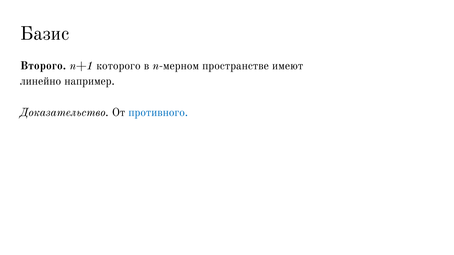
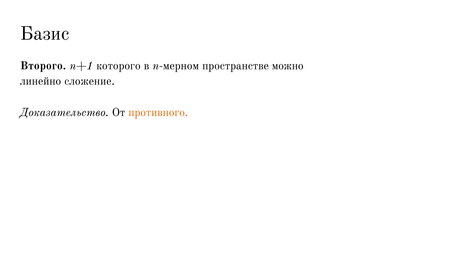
имеют: имеют -> можно (288, 66)
например: например -> сложение (90, 81)
противного colour: blue -> orange (158, 113)
